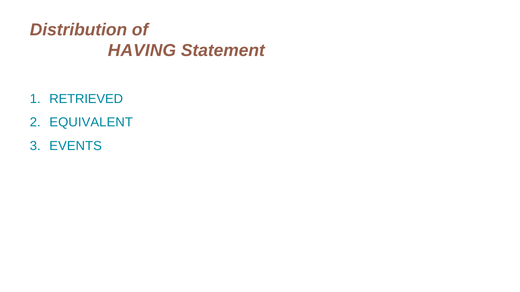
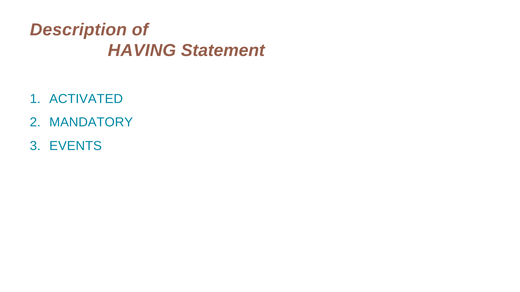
Distribution: Distribution -> Description (78, 30)
RETRIEVED: RETRIEVED -> ACTIVATED (86, 99)
EQUIVALENT: EQUIVALENT -> MANDATORY (91, 123)
